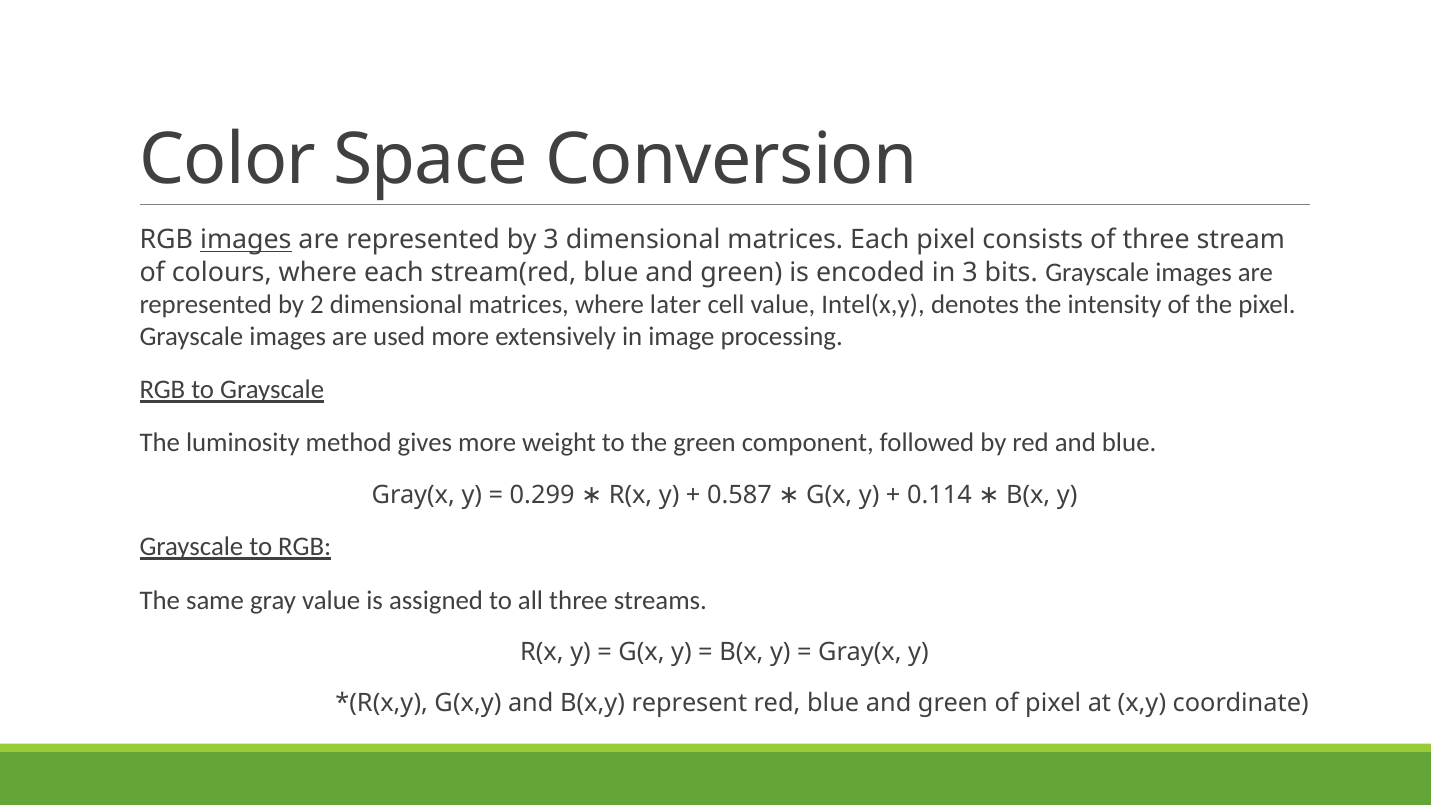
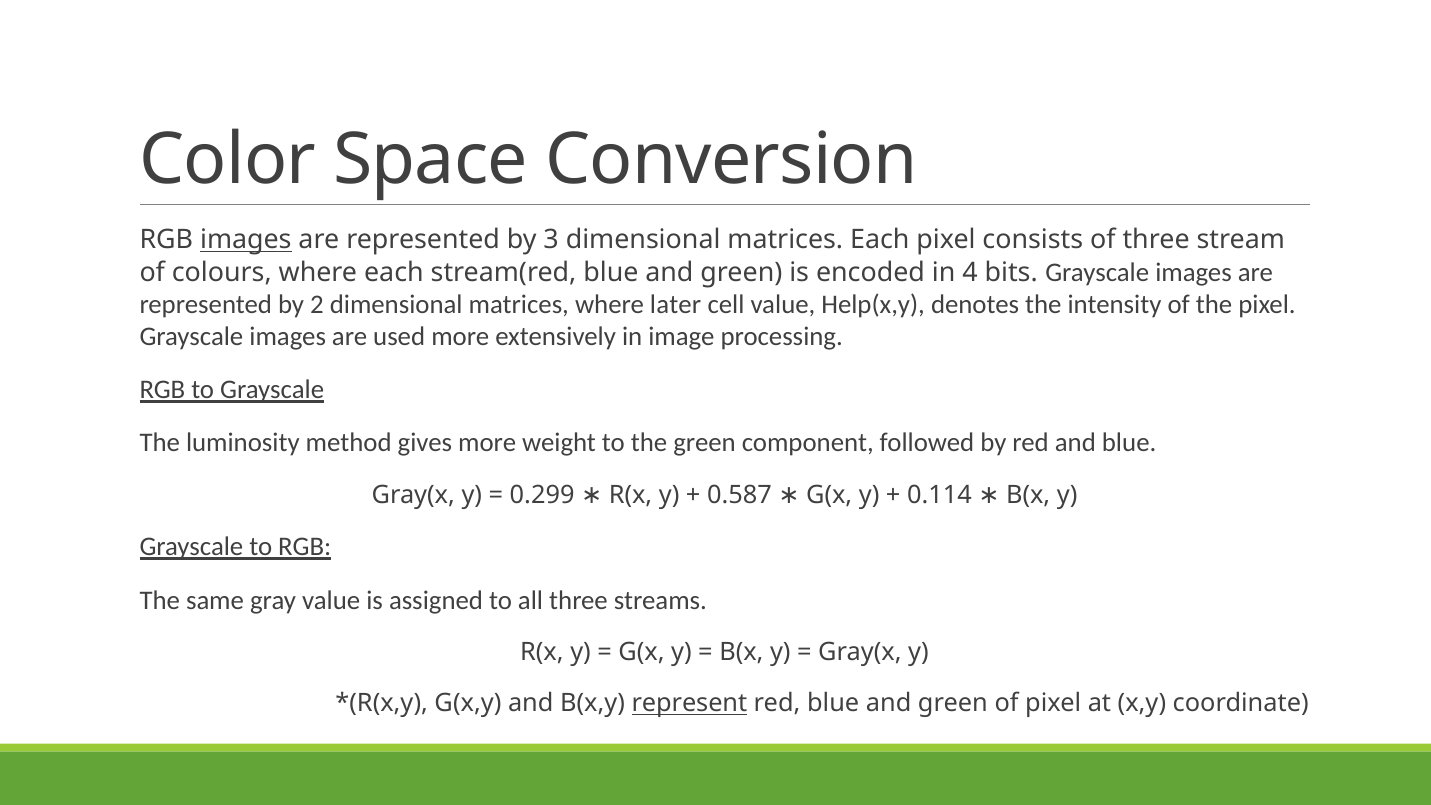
in 3: 3 -> 4 (970, 272)
Intel(x,y: Intel(x,y -> Help(x,y (873, 304)
represent underline: none -> present (689, 704)
